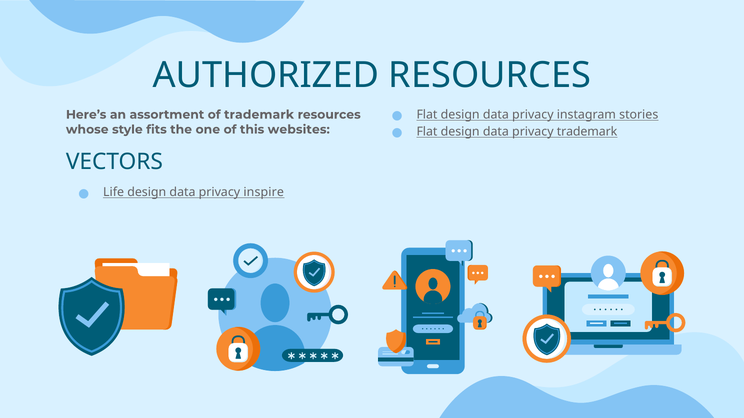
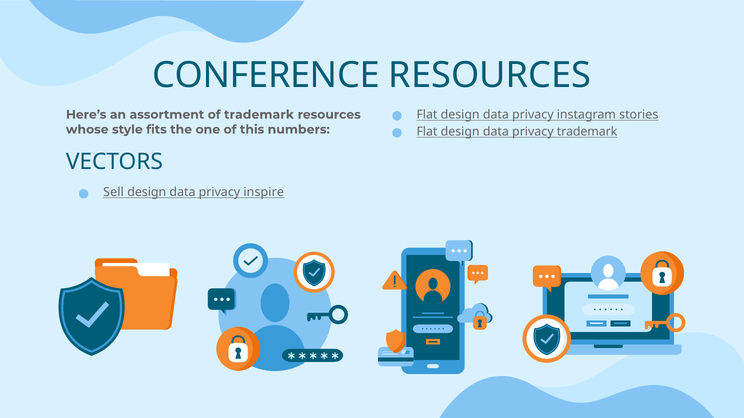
AUTHORIZED: AUTHORIZED -> CONFERENCE (266, 76)
websites: websites -> numbers (299, 130)
Life: Life -> Sell (114, 192)
